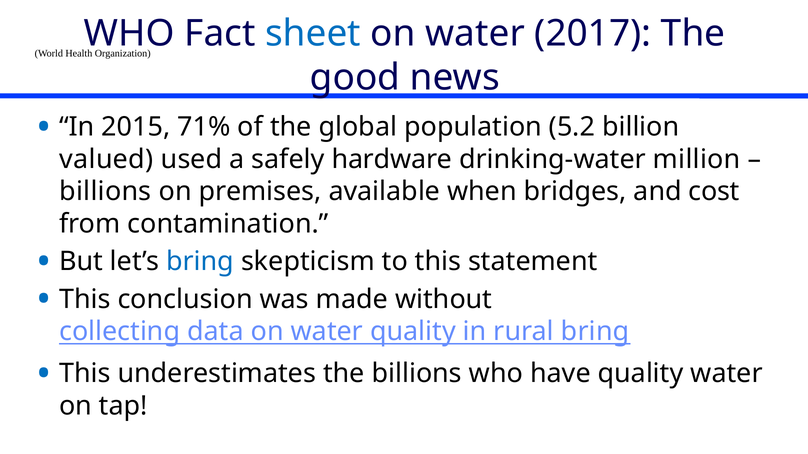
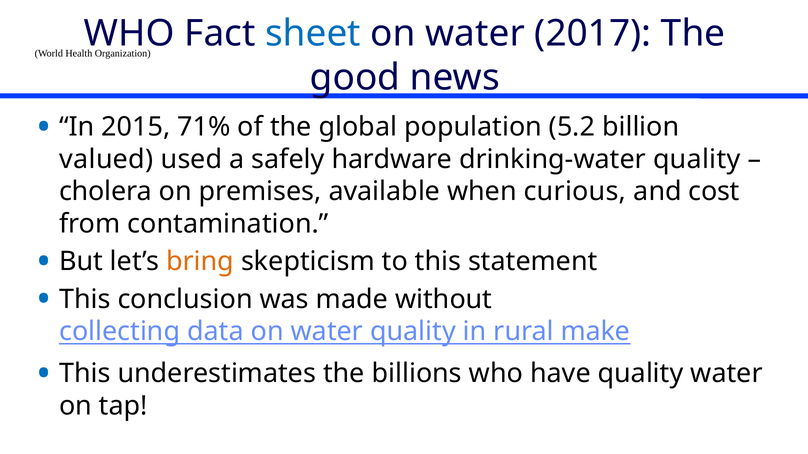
drinking-water million: million -> quality (697, 159)
billions: billions -> cholera (106, 192)
bridges: bridges -> curious (575, 192)
bring colour: blue -> orange (200, 262)
rural bring: bring -> make (595, 332)
